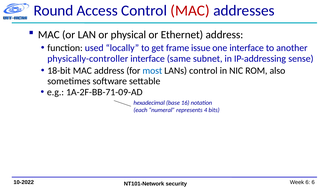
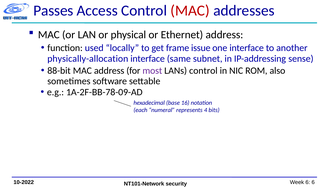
Round: Round -> Passes (53, 11)
physically-controller: physically-controller -> physically-allocation (88, 59)
18-bit: 18-bit -> 88-bit (59, 71)
most colour: blue -> purple (152, 71)
1A-2F-BB-71-09-AD: 1A-2F-BB-71-09-AD -> 1A-2F-BB-78-09-AD (104, 92)
